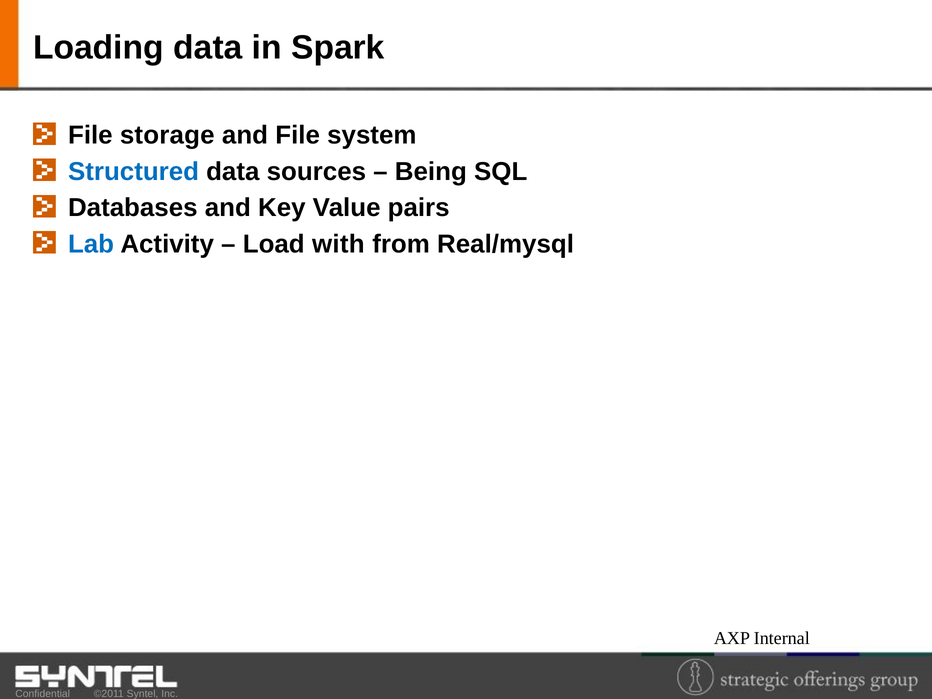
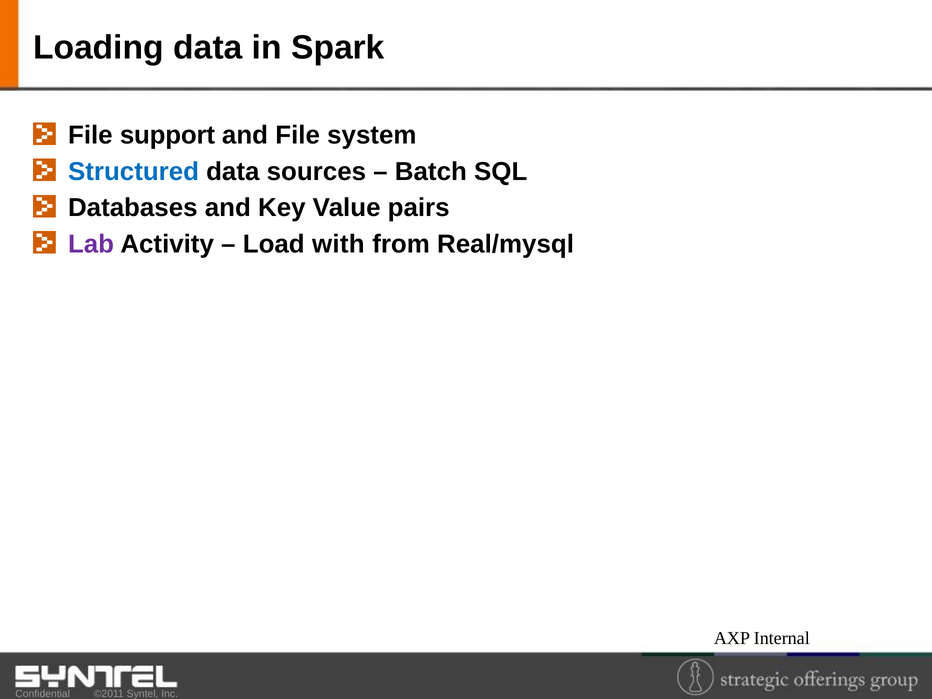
storage: storage -> support (167, 135)
Being: Being -> Batch (431, 172)
Lab colour: blue -> purple (91, 244)
